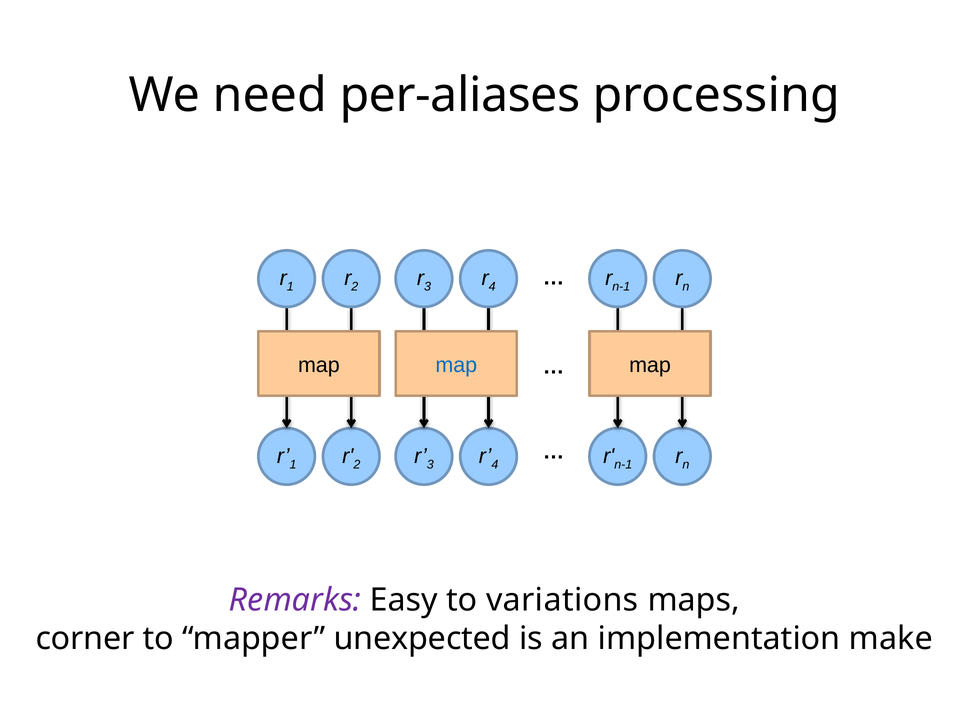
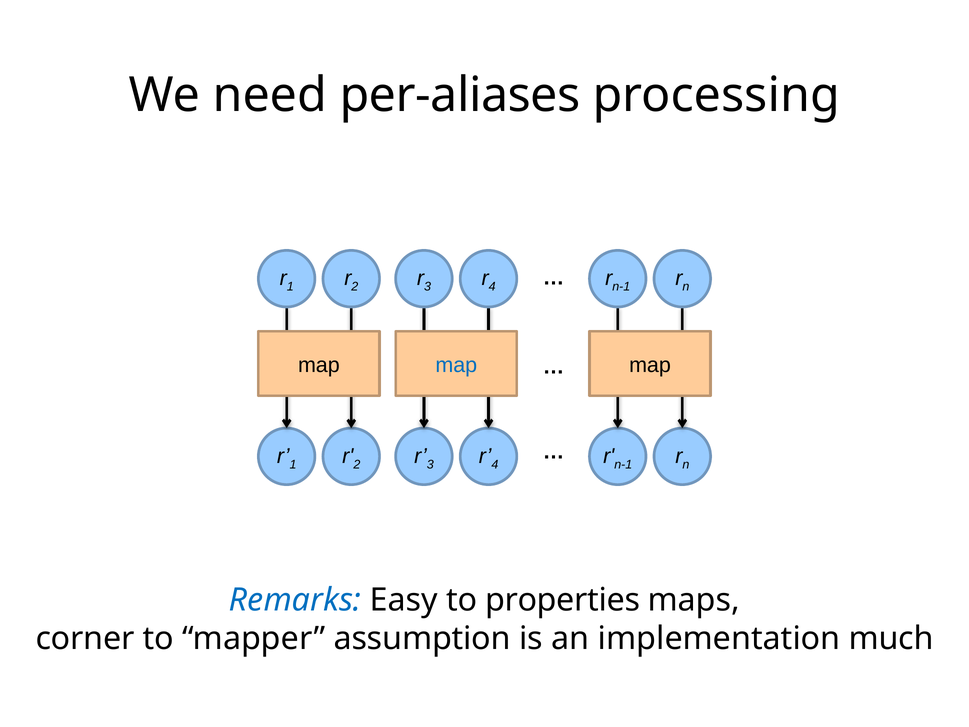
Remarks colour: purple -> blue (295, 600)
variations: variations -> properties (563, 600)
unexpected: unexpected -> assumption (422, 638)
make: make -> much (891, 638)
